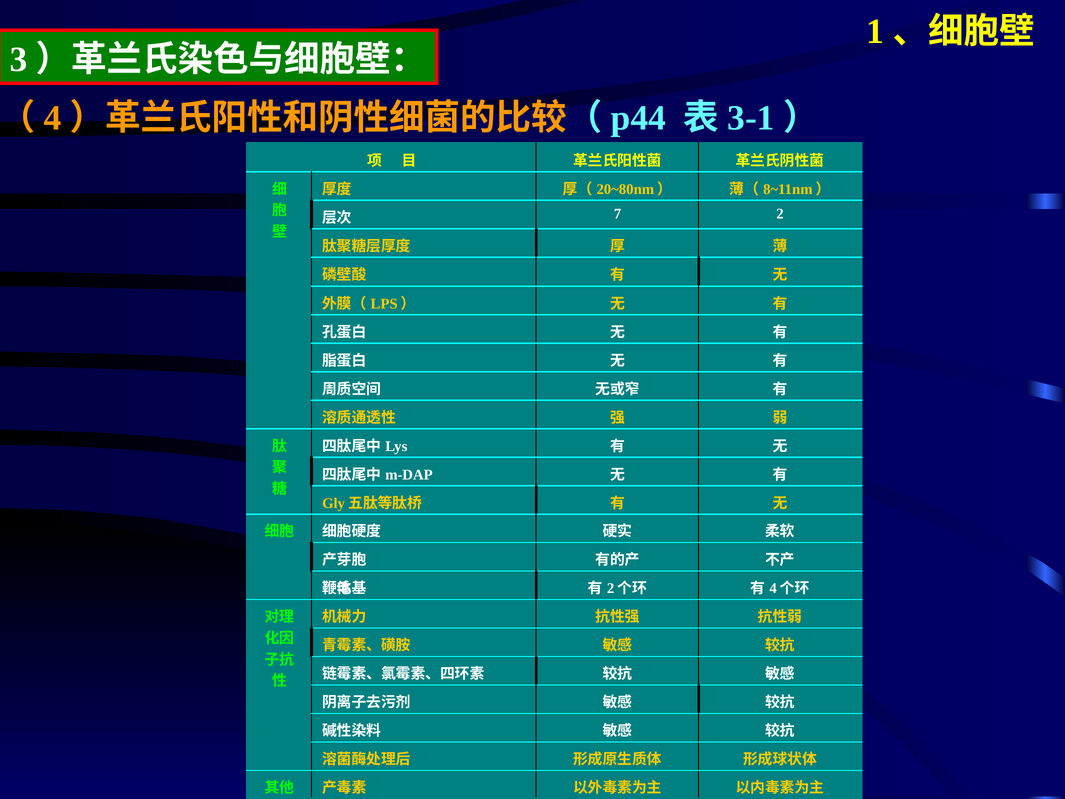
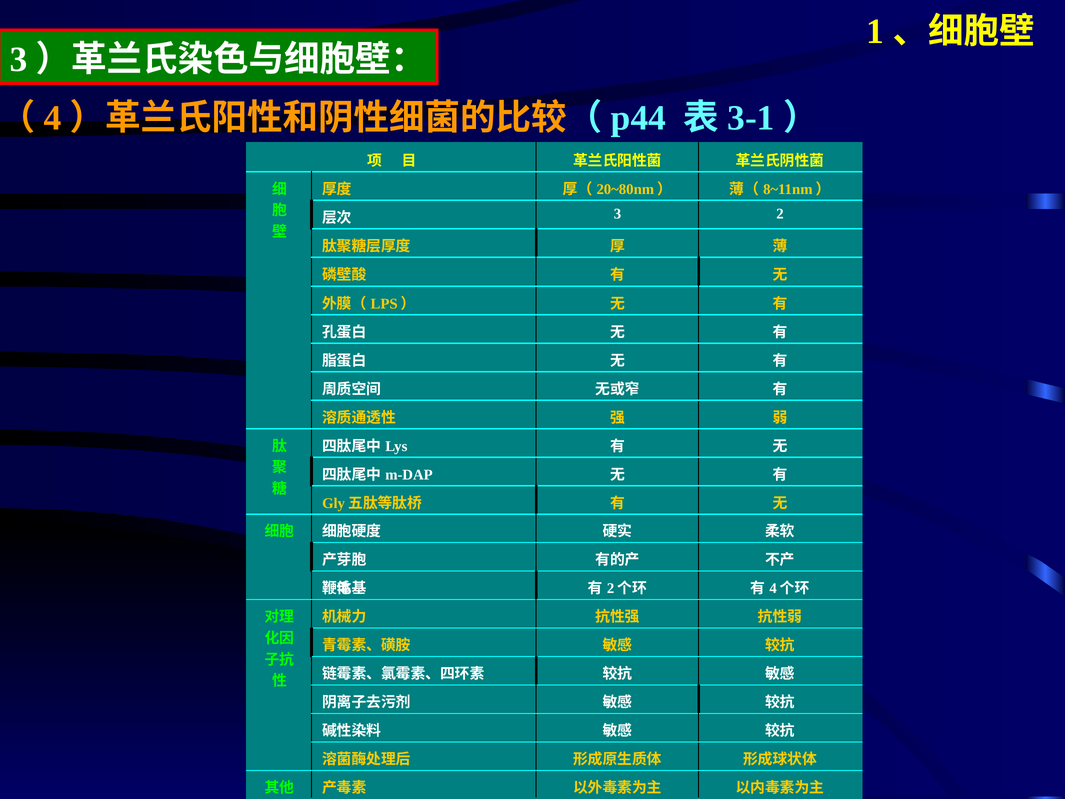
7: 7 -> 3 (617, 214)
